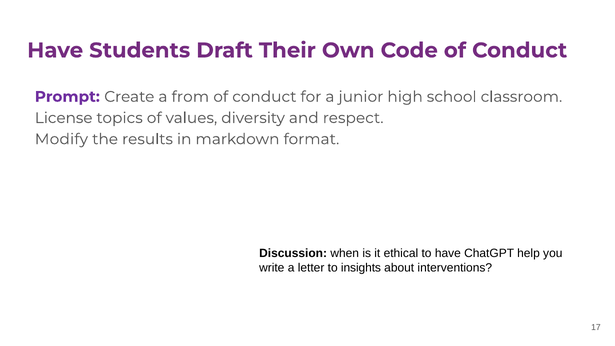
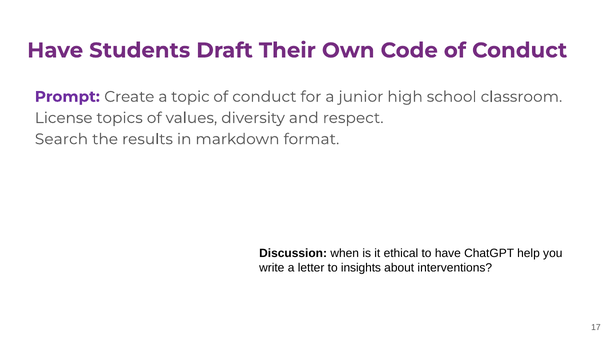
from: from -> topic (190, 97)
Modify: Modify -> Search (61, 139)
